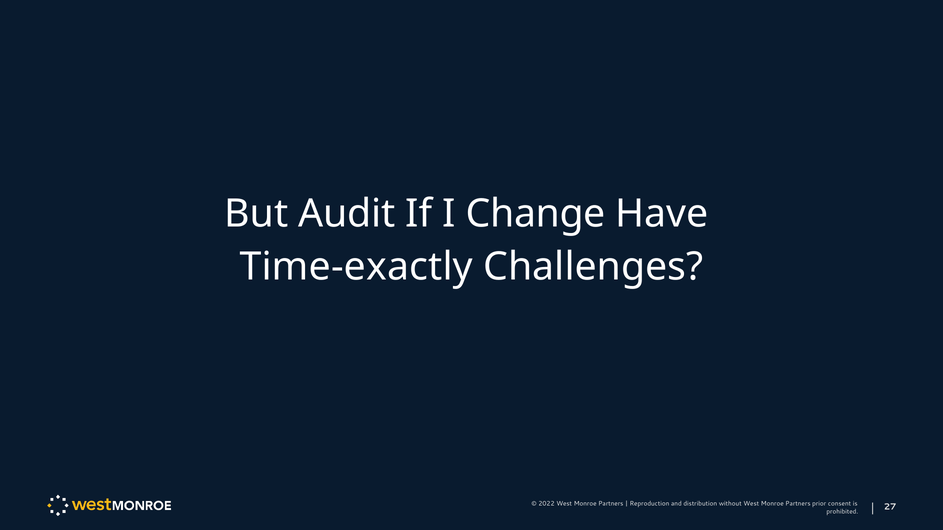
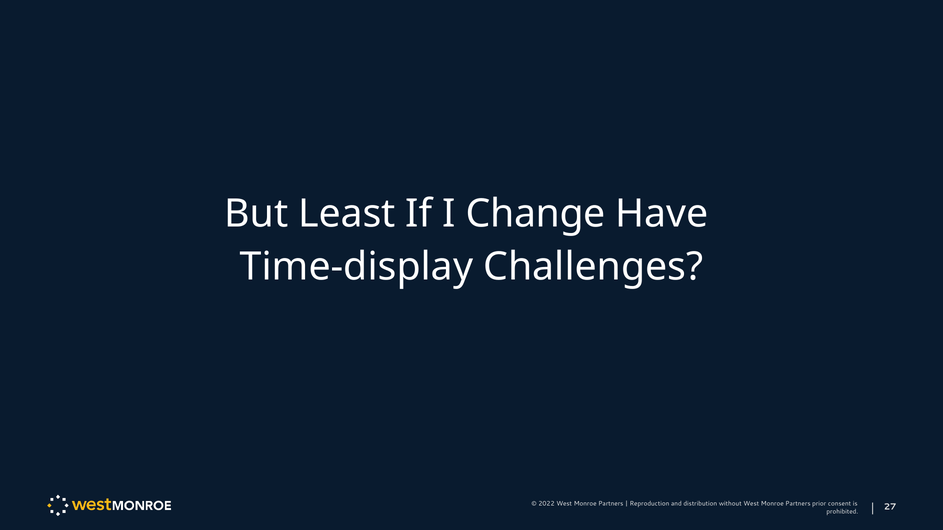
Audit: Audit -> Least (347, 214)
Time-exactly: Time-exactly -> Time-display (356, 267)
